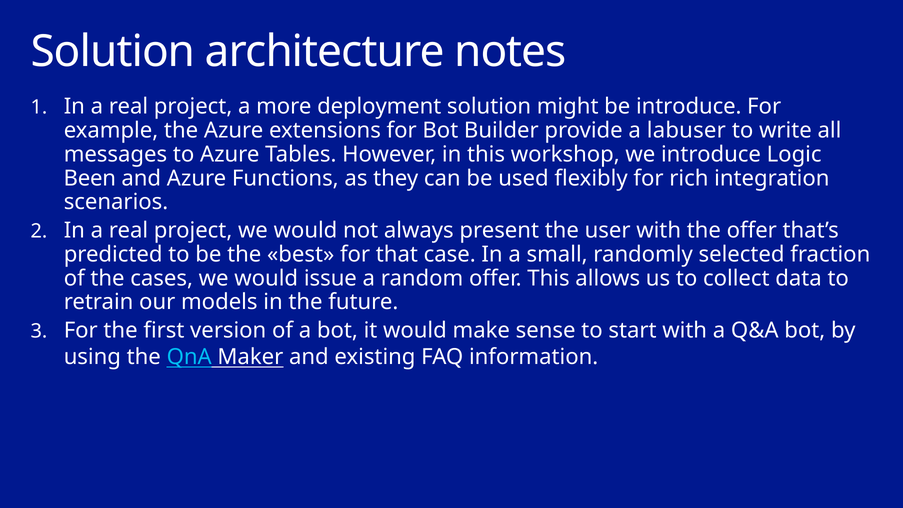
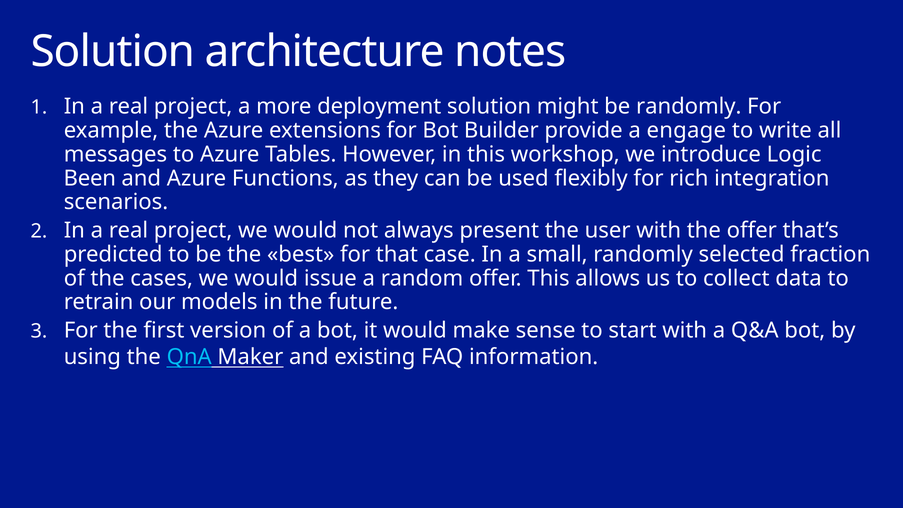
be introduce: introduce -> randomly (689, 107)
labuser: labuser -> engage (686, 130)
